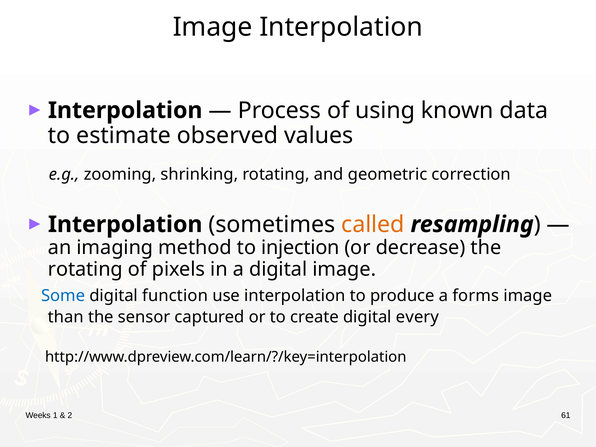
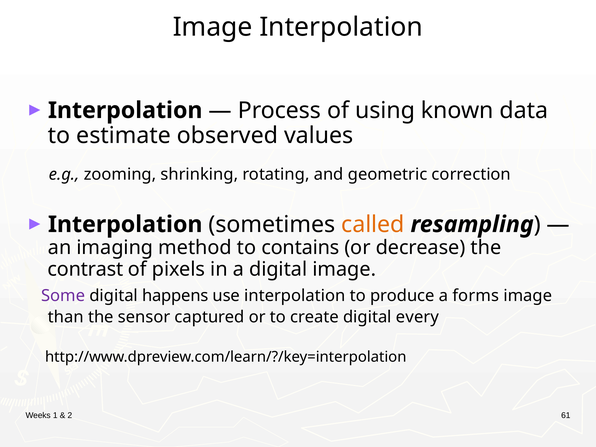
injection: injection -> contains (300, 248)
rotating: rotating -> contrast (85, 269)
Some colour: blue -> purple (63, 296)
function: function -> happens (175, 296)
